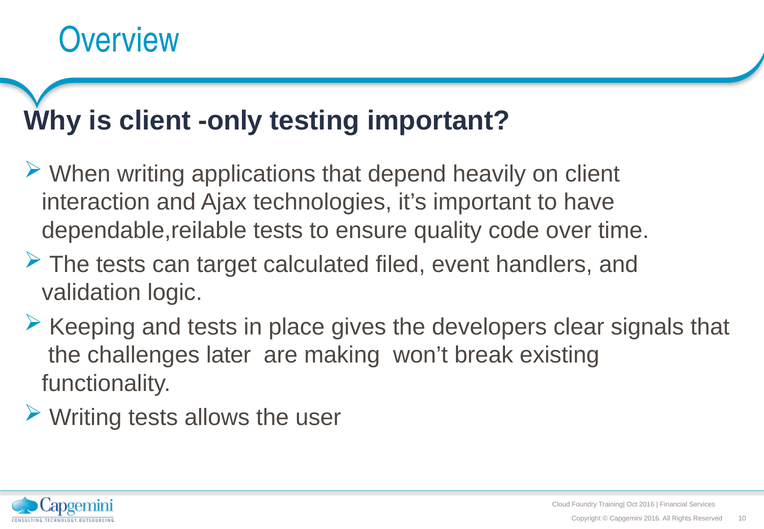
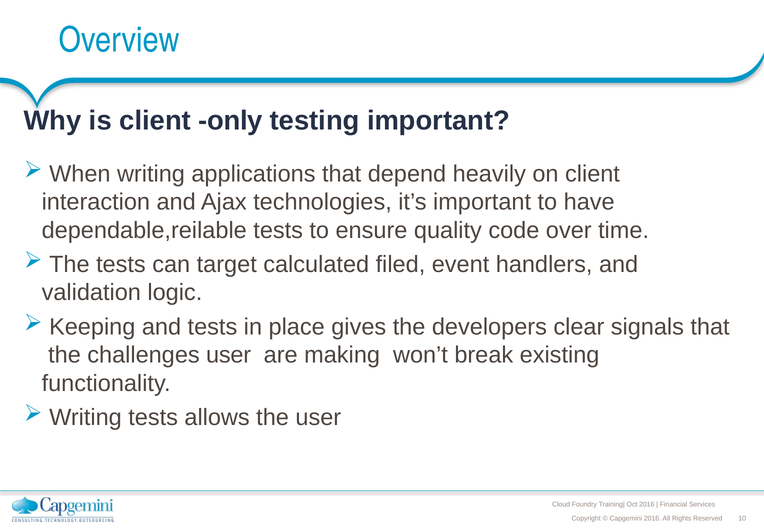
challenges later: later -> user (229, 355)
